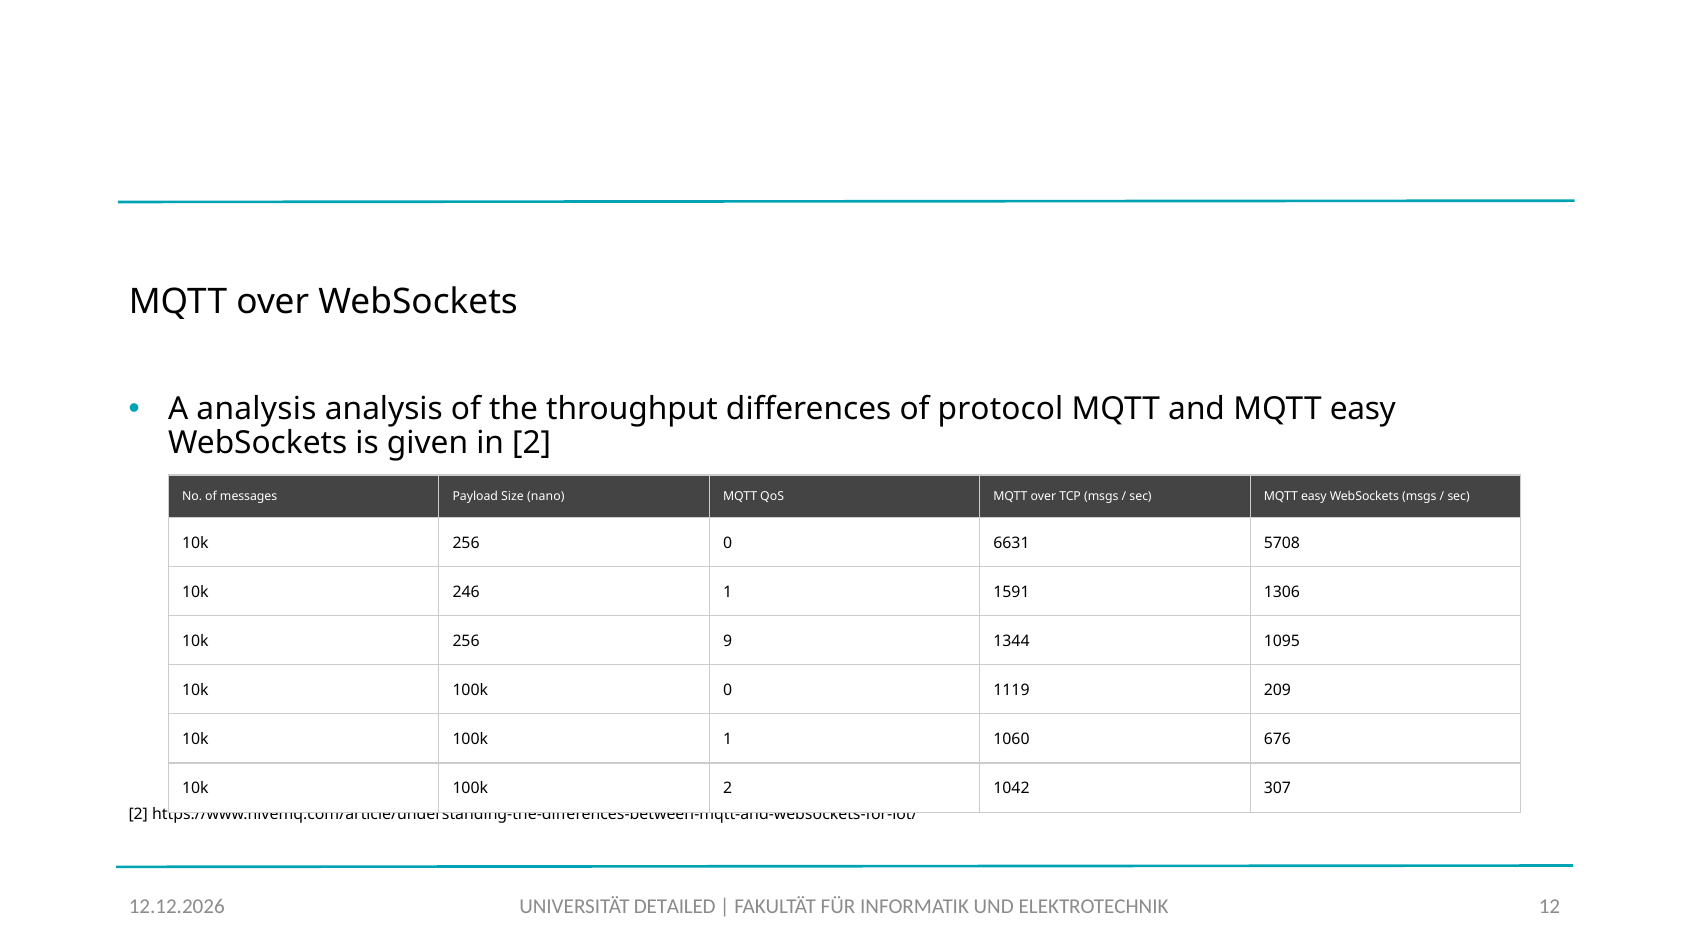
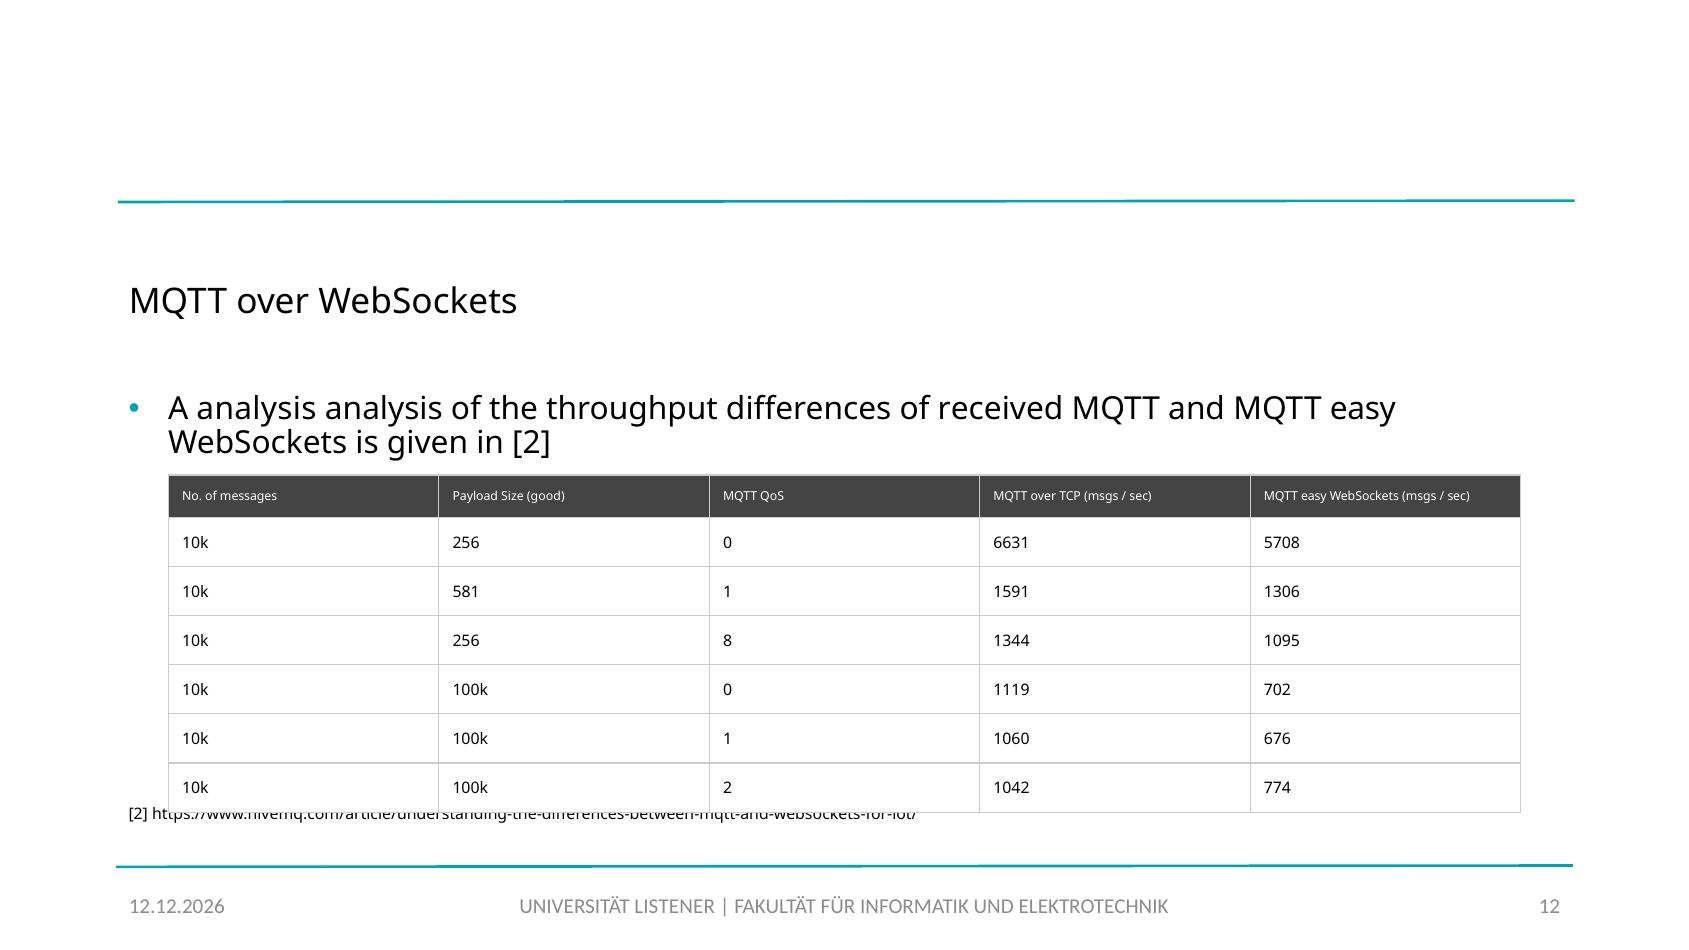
protocol: protocol -> received (1001, 409)
nano: nano -> good (546, 497)
246: 246 -> 581 (466, 592)
9: 9 -> 8 (728, 641)
209: 209 -> 702 (1277, 690)
307: 307 -> 774 (1277, 788)
DETAILED: DETAILED -> LISTENER (675, 907)
